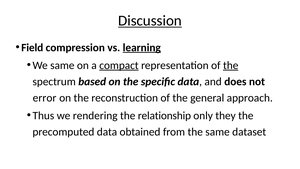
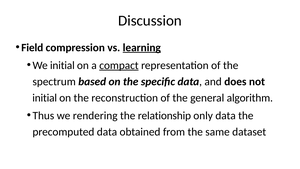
Discussion underline: present -> none (150, 21)
We same: same -> initial (62, 65)
the underline: present -> none (231, 65)
error: error -> initial (45, 98)
approach: approach -> algorithm (250, 98)
only they: they -> data (226, 115)
